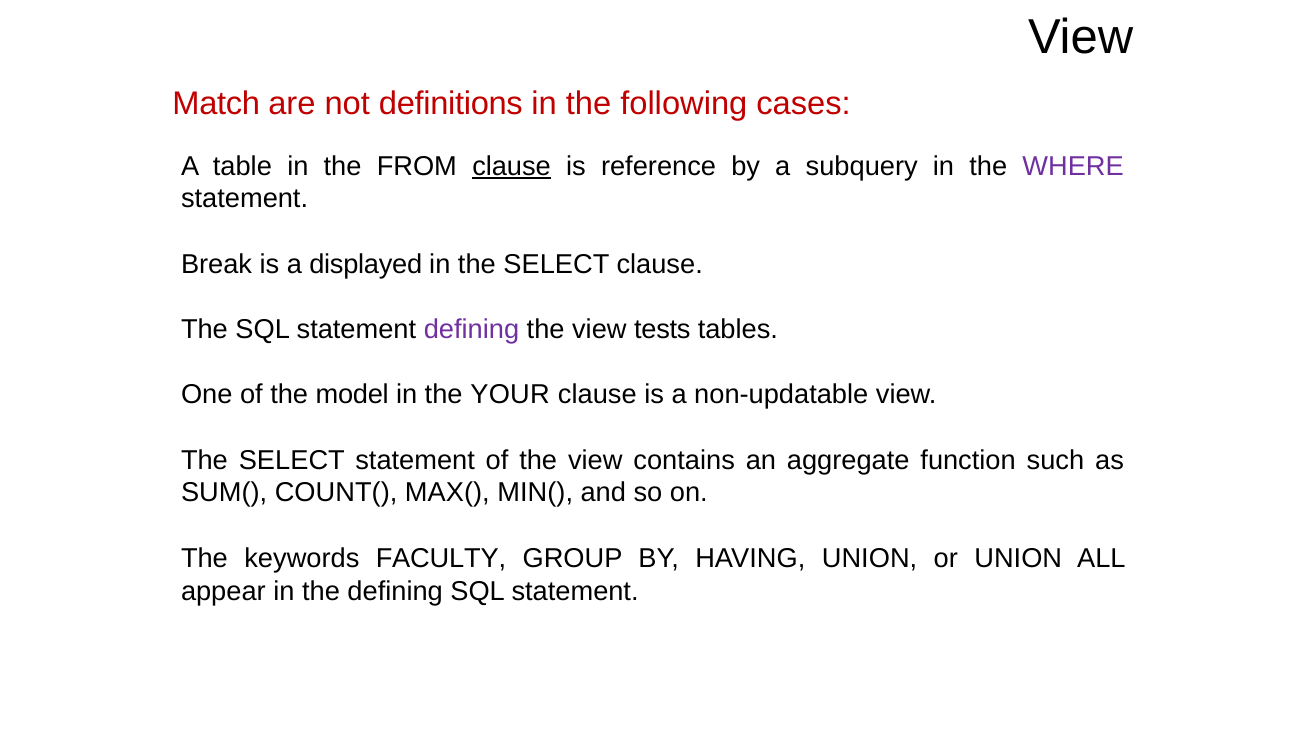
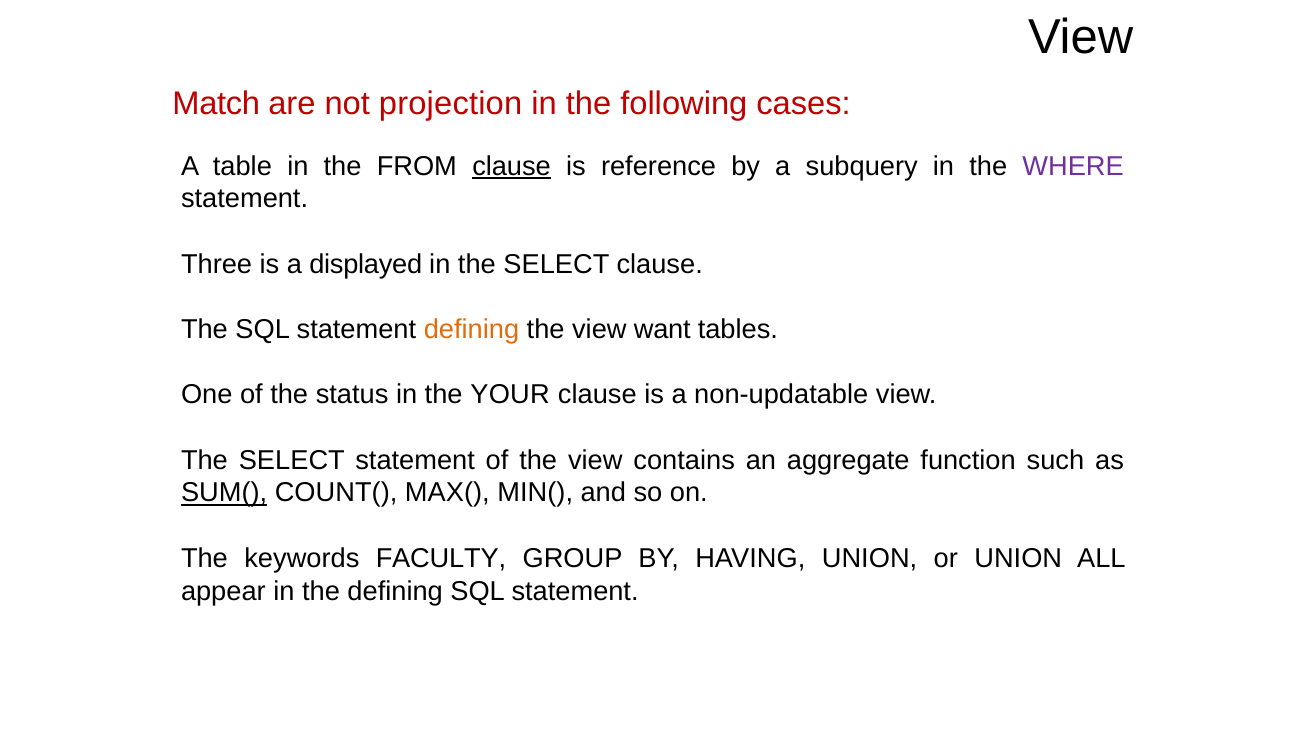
definitions: definitions -> projection (451, 103)
Break: Break -> Three (217, 264)
defining colour: purple -> orange (471, 329)
tests: tests -> want (662, 329)
model: model -> status (352, 395)
SUM( underline: none -> present (224, 493)
